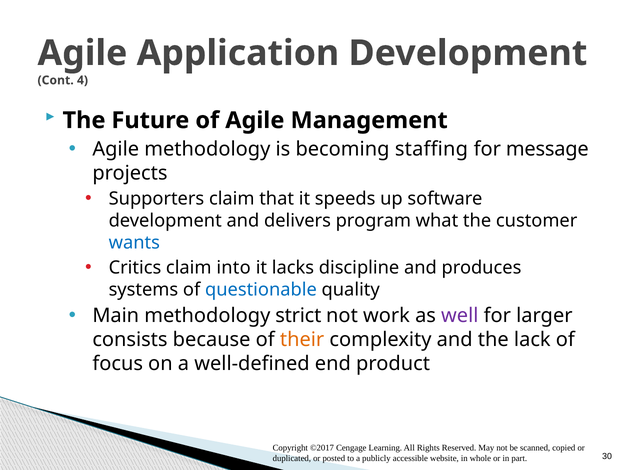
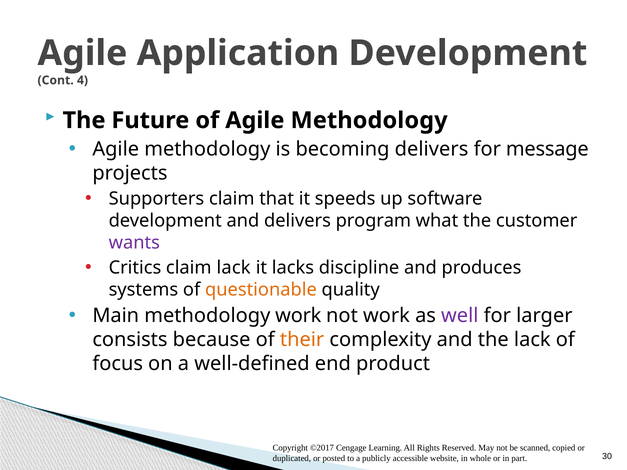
of Agile Management: Management -> Methodology (369, 120)
becoming staffing: staffing -> delivers (432, 149)
wants colour: blue -> purple (134, 243)
claim into: into -> lack (234, 268)
questionable colour: blue -> orange (261, 290)
methodology strict: strict -> work (298, 316)
